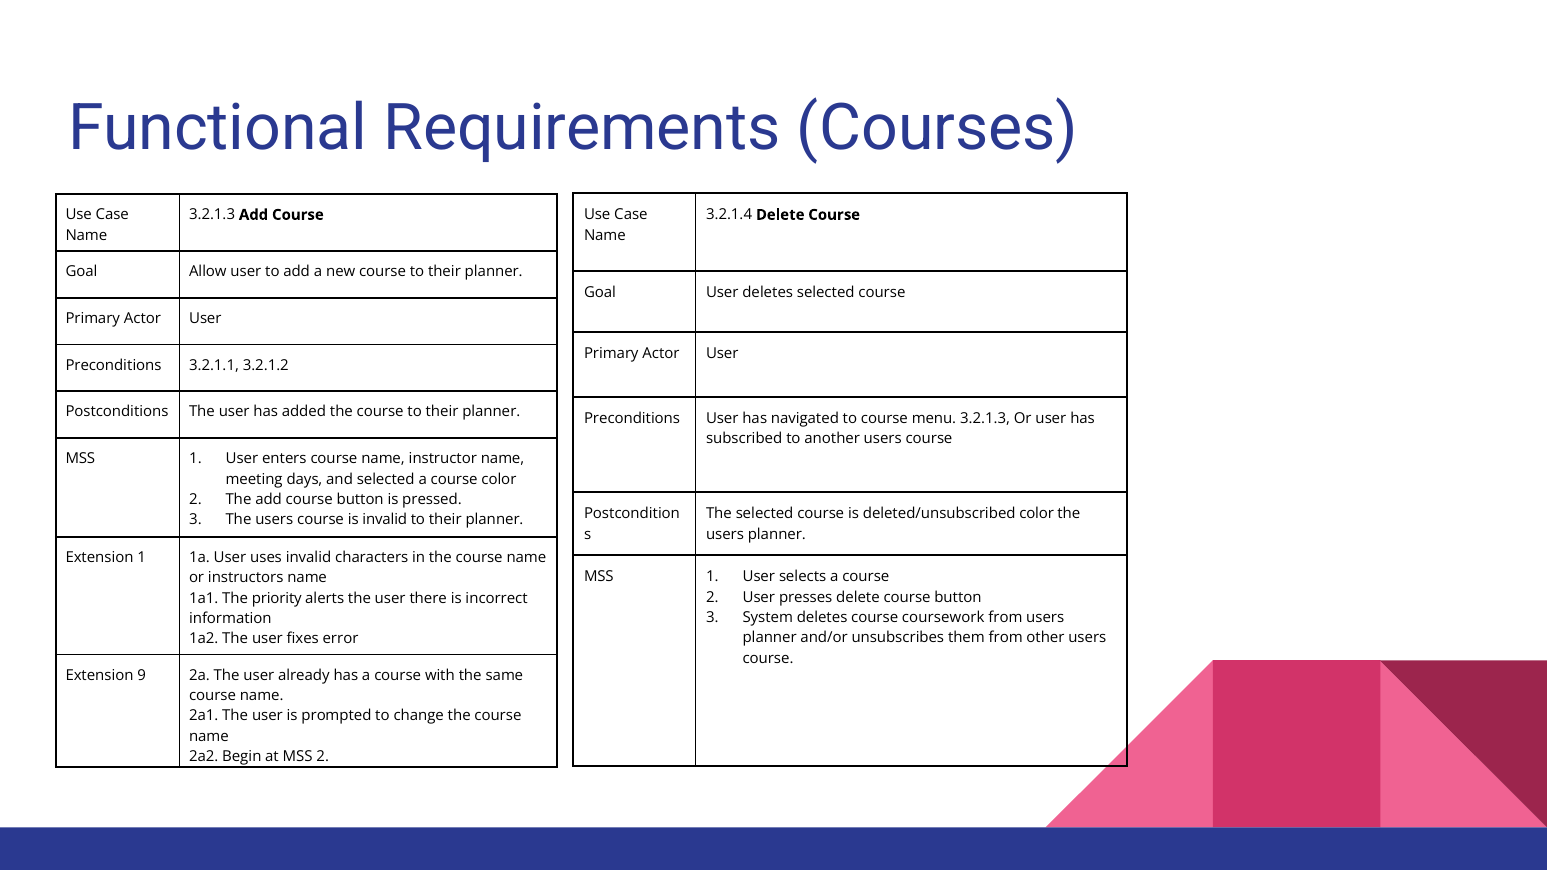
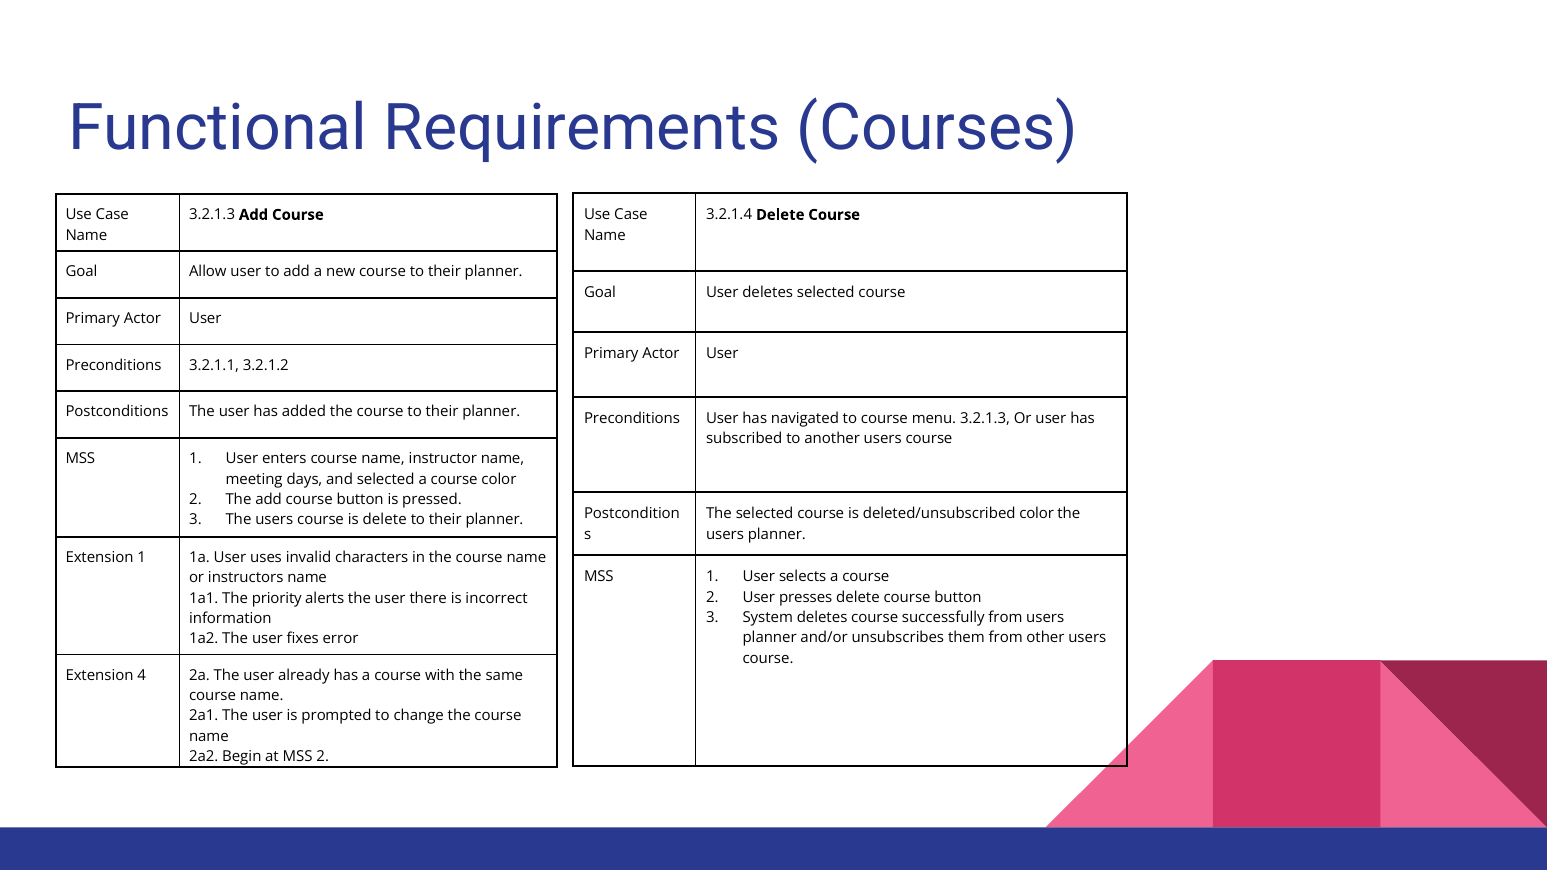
is invalid: invalid -> delete (385, 520)
coursework: coursework -> successfully (943, 618)
9: 9 -> 4 (142, 675)
